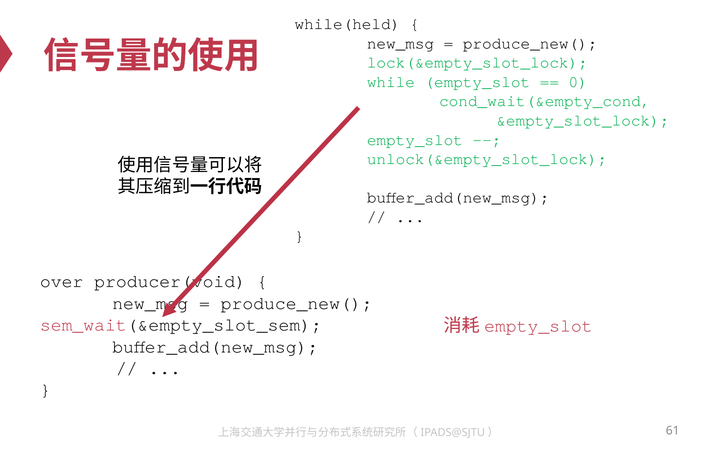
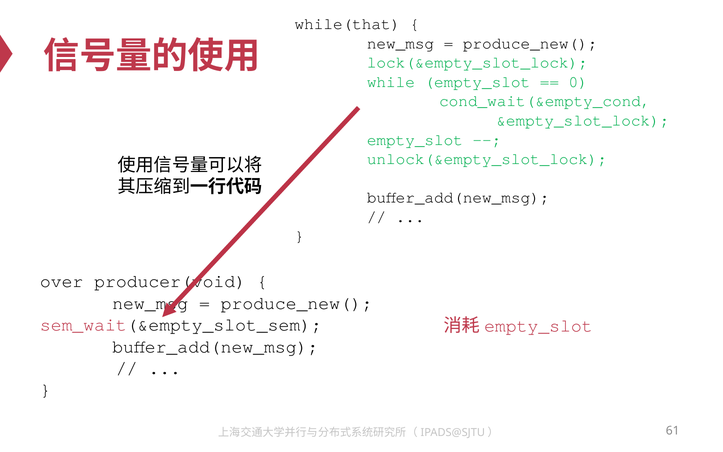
while(held: while(held -> while(that (347, 24)
